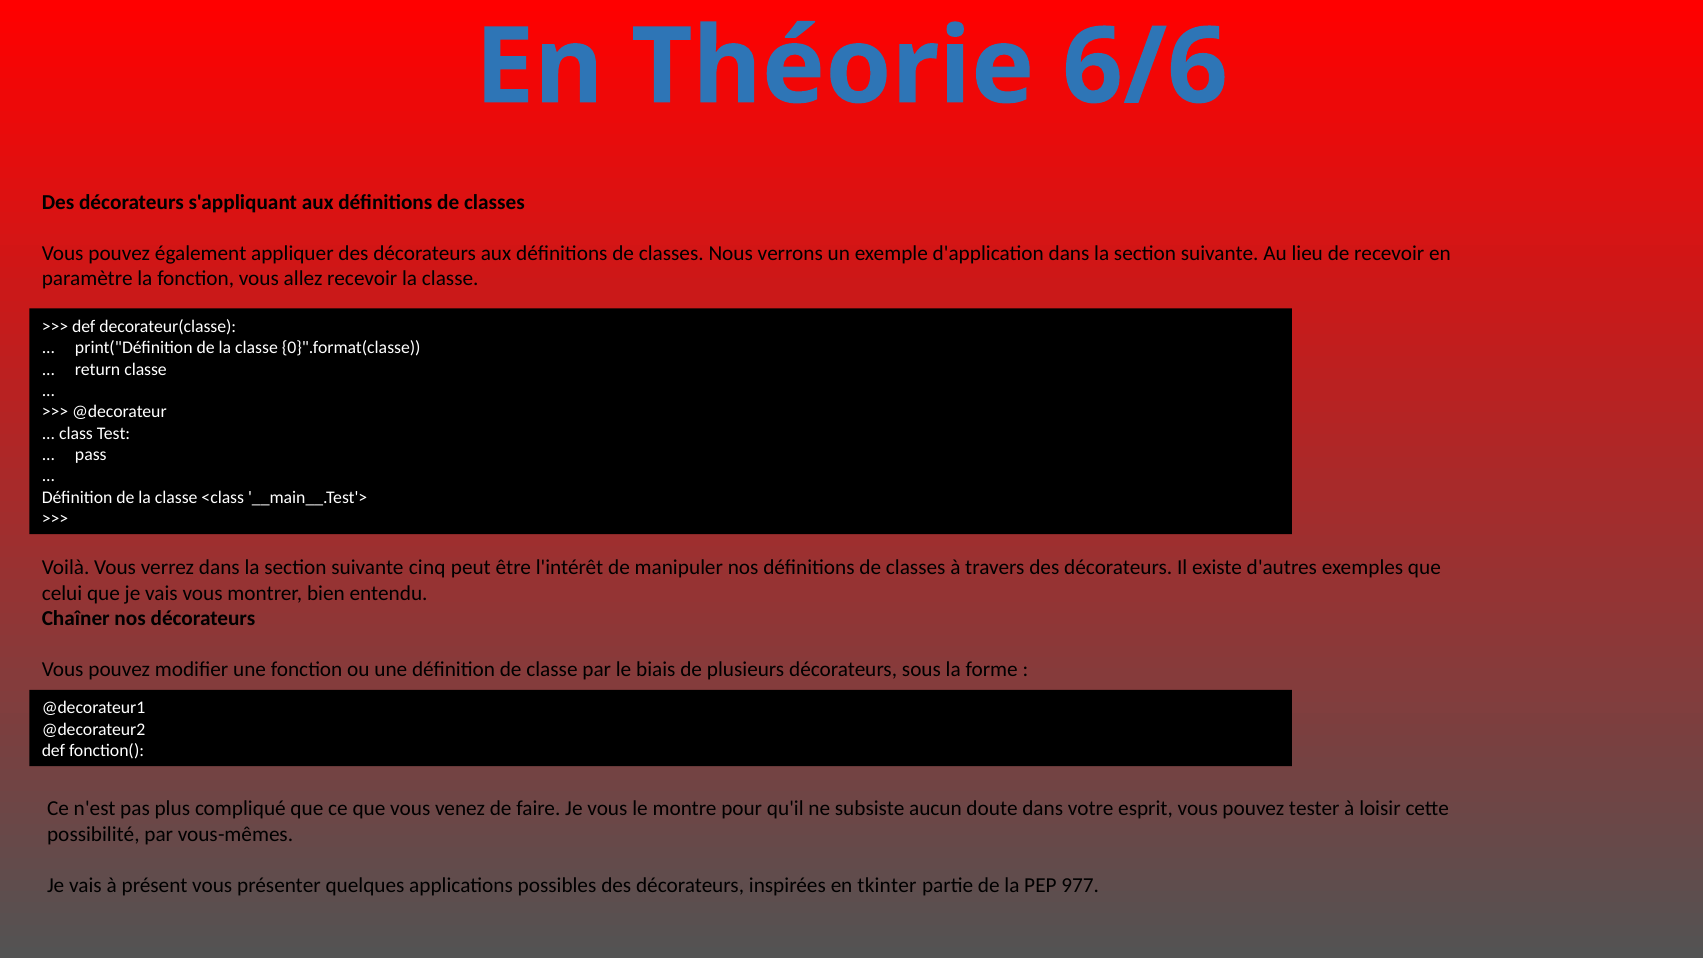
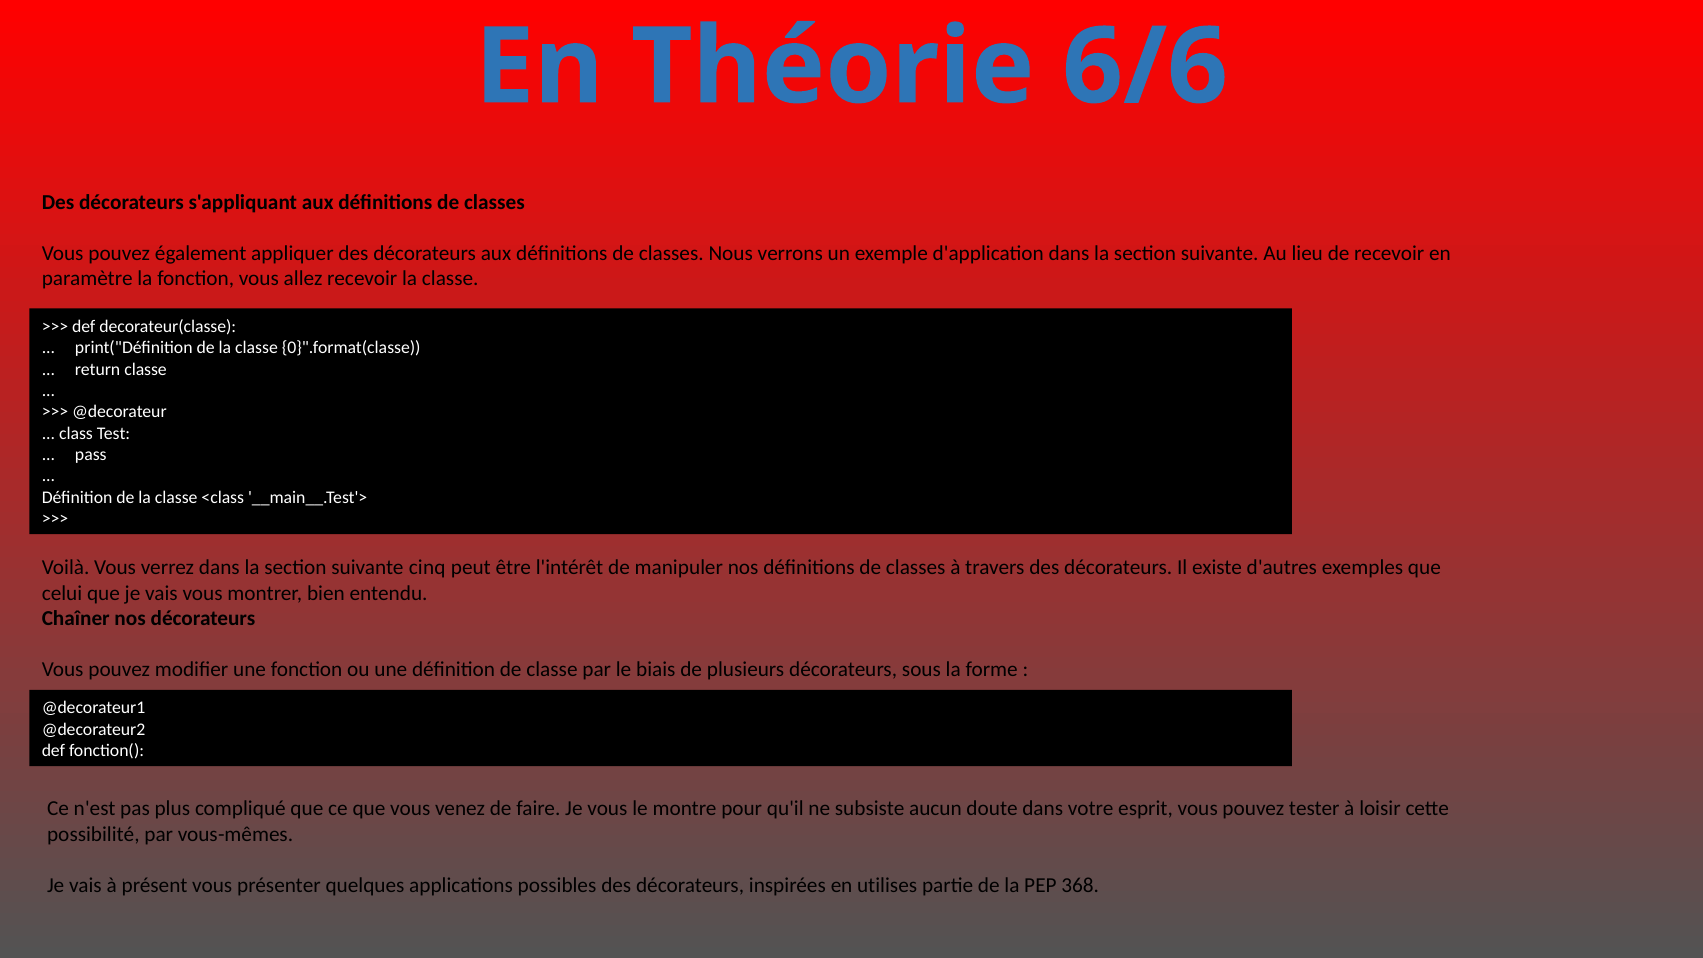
tkinter: tkinter -> utilises (887, 885)
977: 977 -> 368 (1080, 885)
